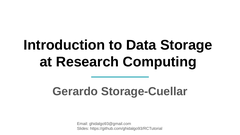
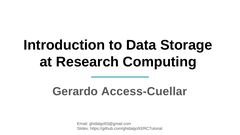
Storage-Cuellar: Storage-Cuellar -> Access-Cuellar (144, 91)
